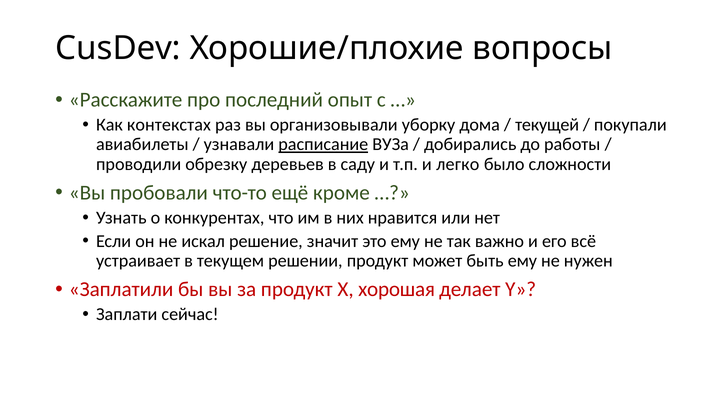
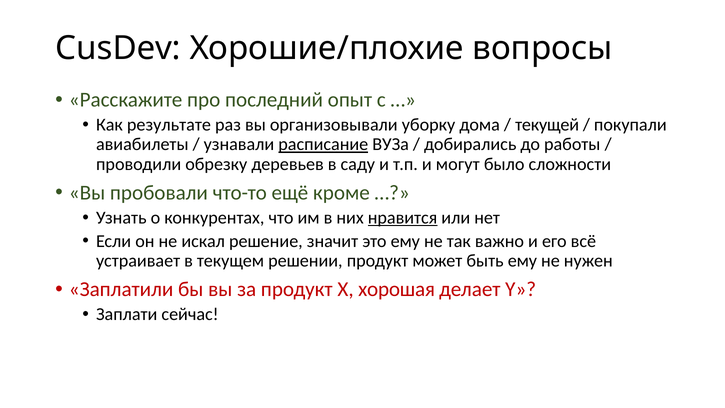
контекстах: контекстах -> результате (169, 125)
легко: легко -> могут (458, 164)
нравится underline: none -> present (403, 218)
